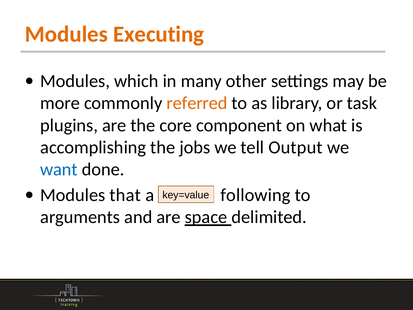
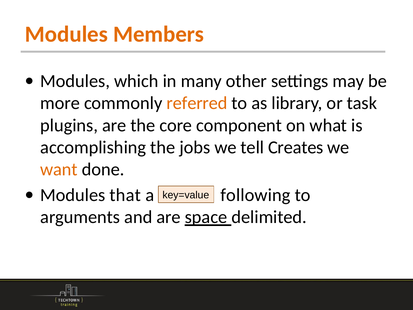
Executing: Executing -> Members (159, 34)
Output: Output -> Creates (296, 147)
want colour: blue -> orange (59, 169)
